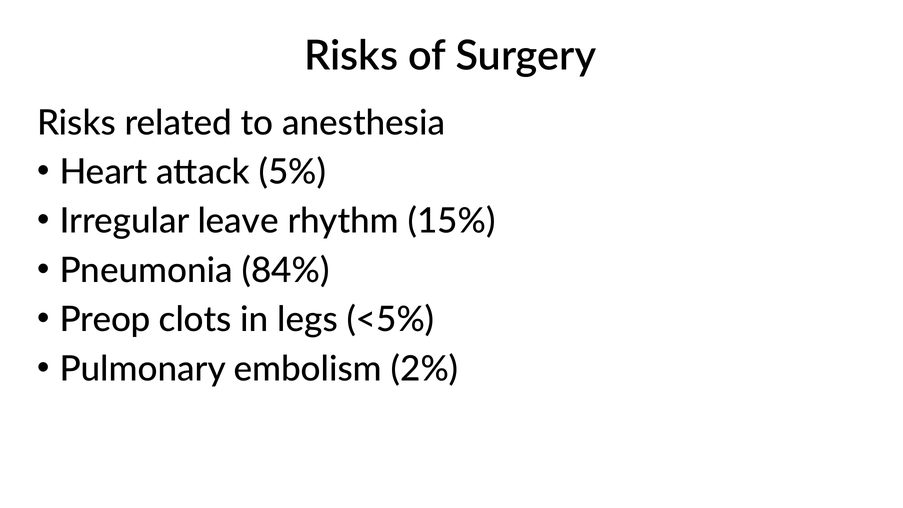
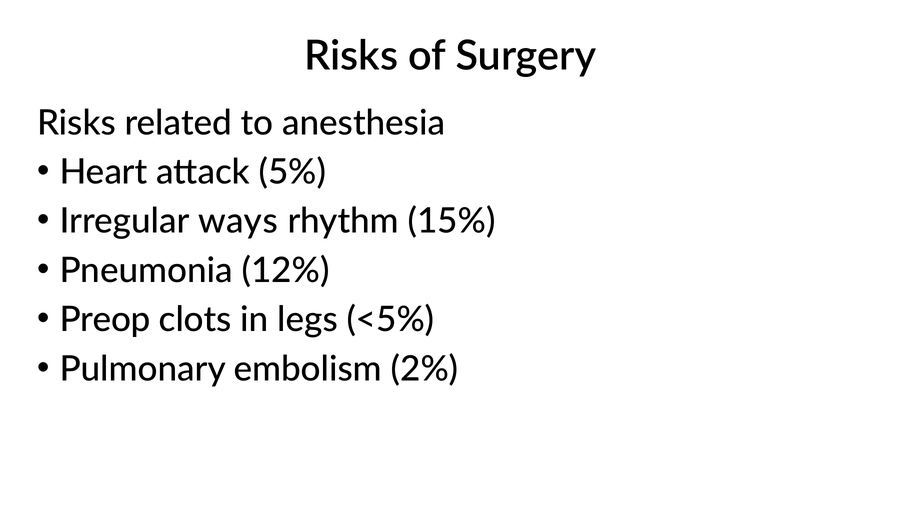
leave: leave -> ways (238, 221)
84%: 84% -> 12% (286, 271)
